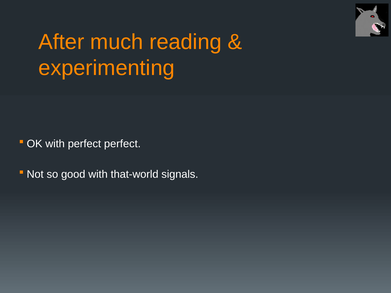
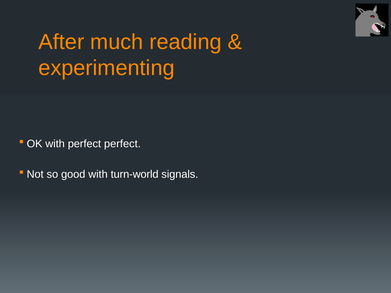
that-world: that-world -> turn-world (135, 174)
